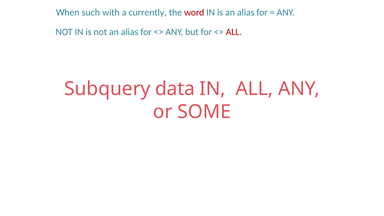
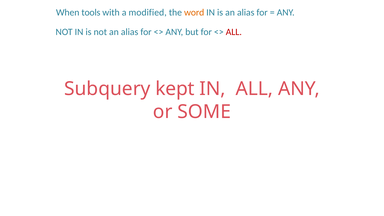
such: such -> tools (91, 13)
currently: currently -> modified (148, 13)
word colour: red -> orange (194, 13)
data: data -> kept (175, 89)
